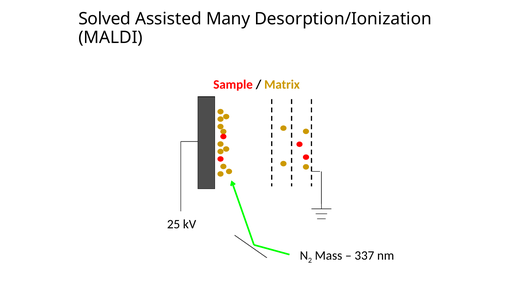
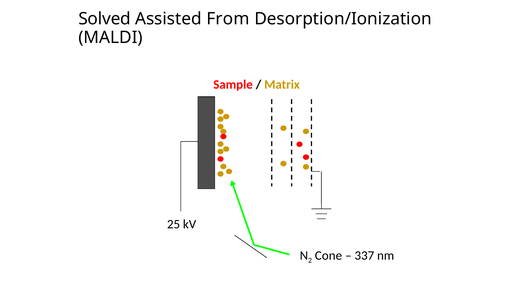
Many: Many -> From (228, 19)
Mass: Mass -> Cone (328, 256)
